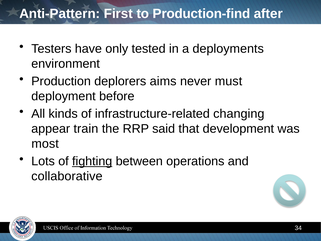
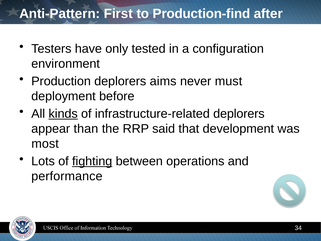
deployments: deployments -> configuration (228, 49)
kinds underline: none -> present (63, 114)
infrastructure-related changing: changing -> deplorers (239, 114)
train: train -> than (86, 129)
collaborative: collaborative -> performance (67, 176)
